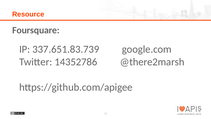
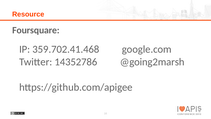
337.651.83.739: 337.651.83.739 -> 359.702.41.468 (66, 49)
@there2marsh: @there2marsh -> @going2marsh (152, 62)
